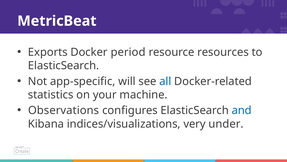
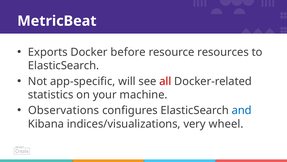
period: period -> before (128, 52)
all colour: blue -> red (165, 81)
under: under -> wheel (226, 124)
